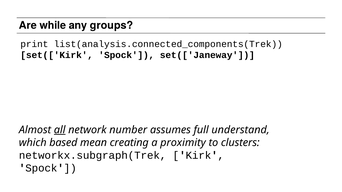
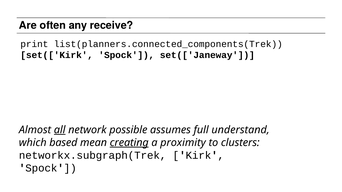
while: while -> often (53, 25)
groups: groups -> receive (112, 25)
list(analysis.connected_components(Trek: list(analysis.connected_components(Trek -> list(planners.connected_components(Trek (168, 44)
number: number -> possible (128, 130)
creating underline: none -> present (129, 143)
